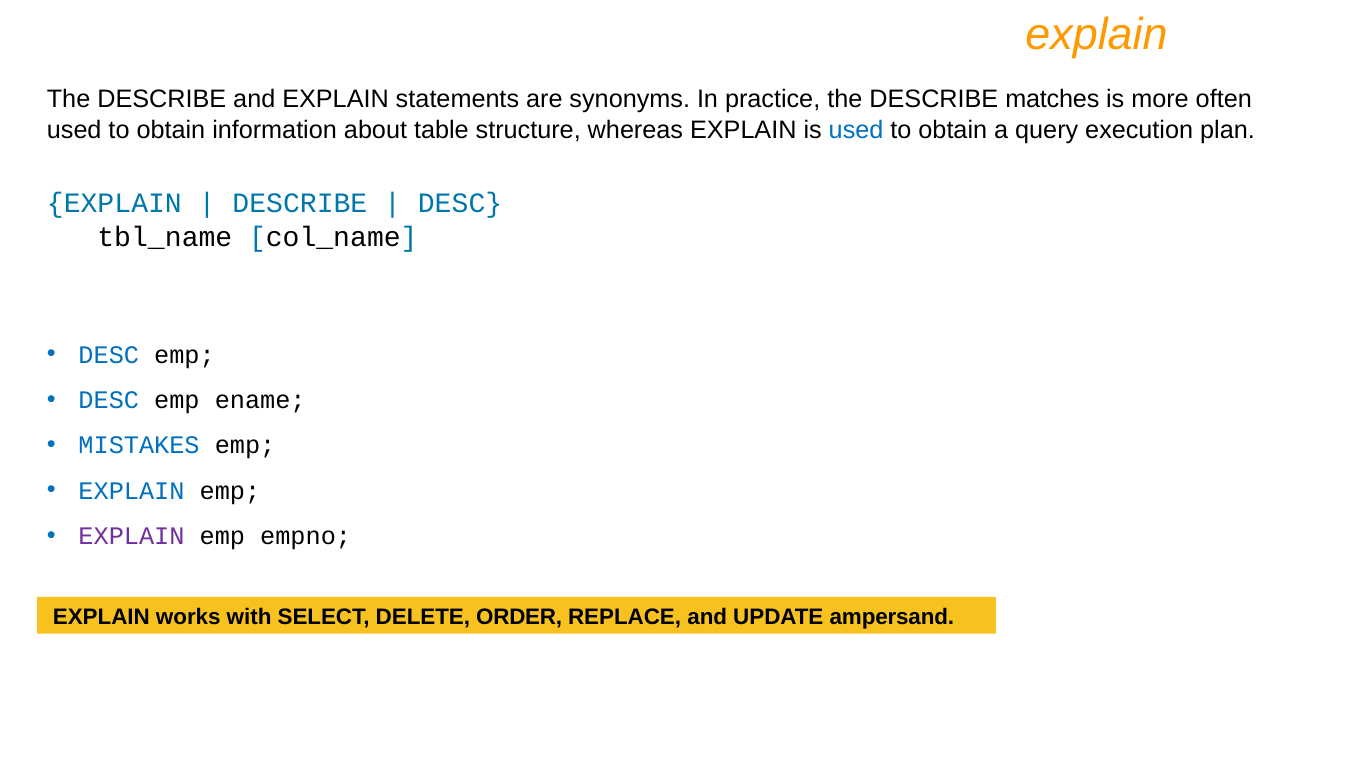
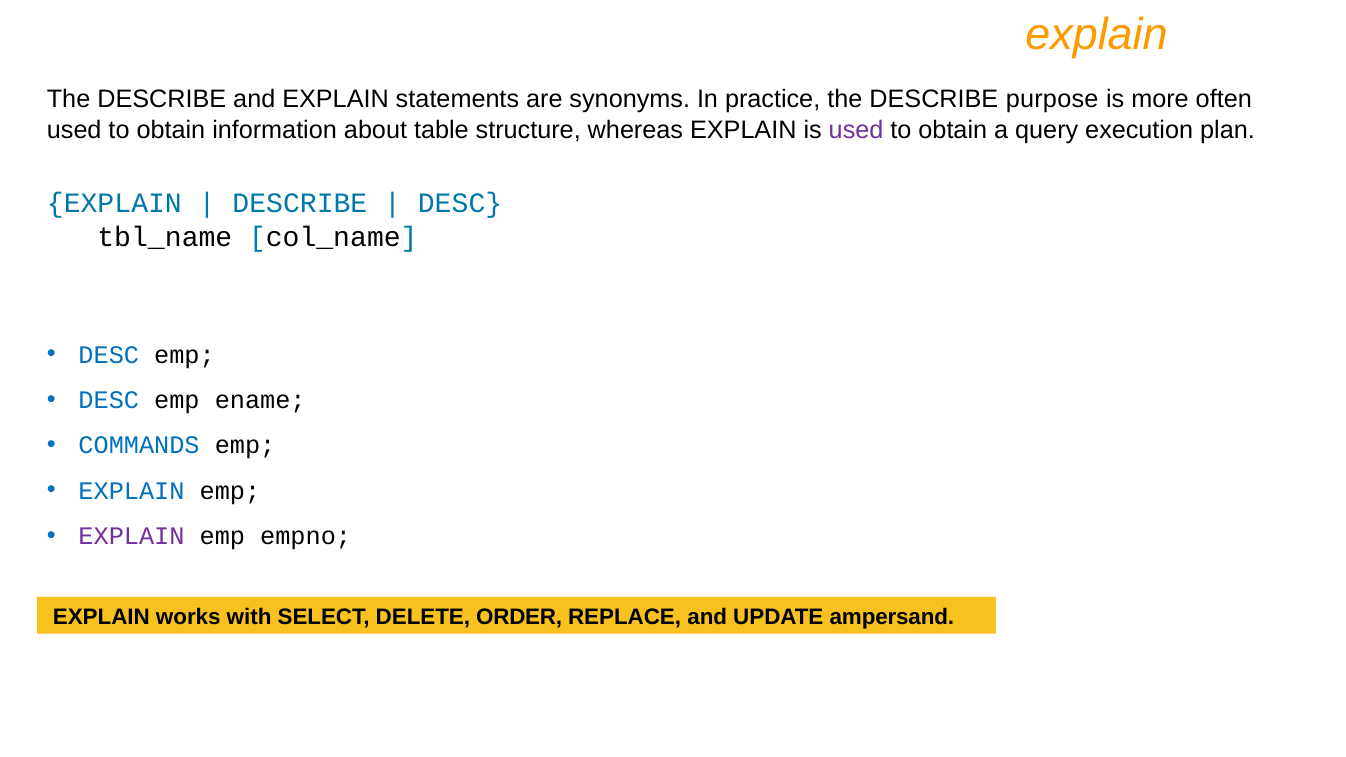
matches: matches -> purpose (1052, 99)
used colour: blue -> purple (856, 130)
MISTAKES: MISTAKES -> COMMANDS (139, 446)
